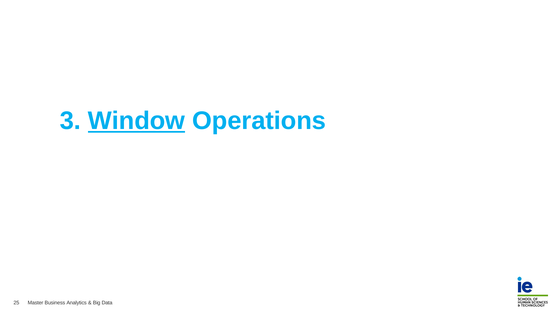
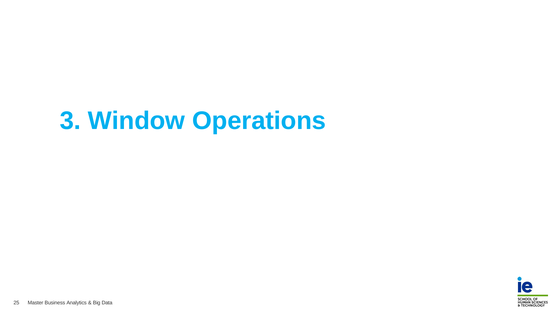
Window underline: present -> none (136, 121)
